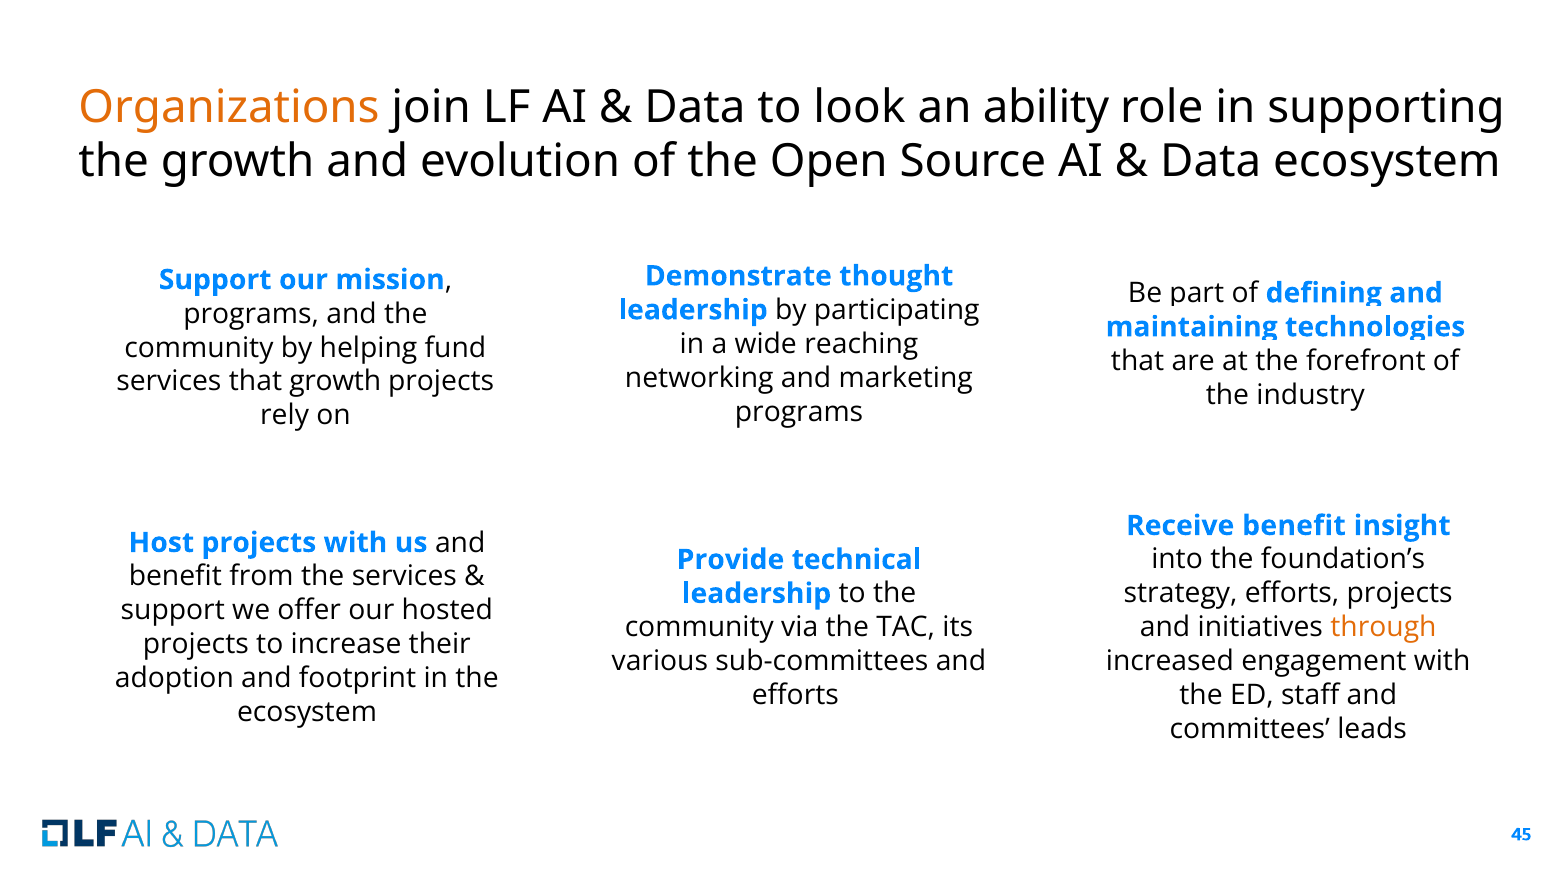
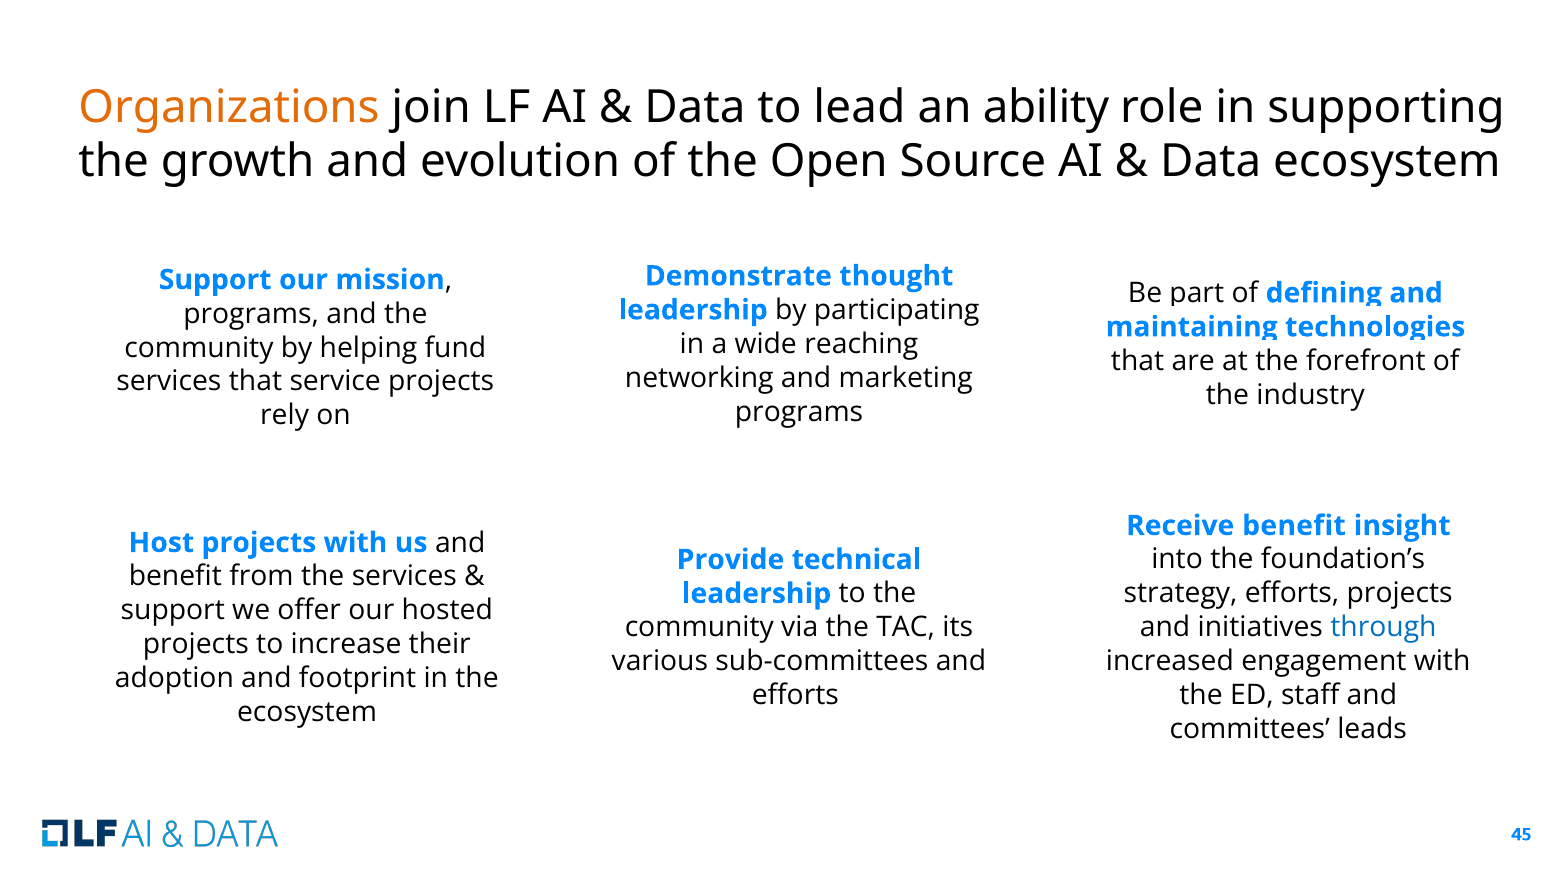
look: look -> lead (859, 107)
that growth: growth -> service (335, 382)
through colour: orange -> blue (1383, 628)
